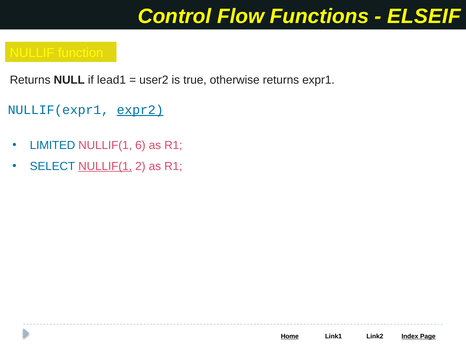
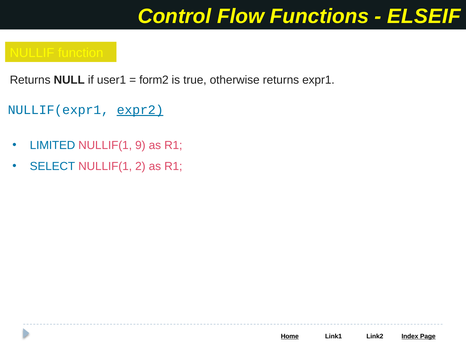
lead1: lead1 -> user1 (112, 80)
user2: user2 -> form2 (154, 80)
6: 6 -> 9 (140, 145)
NULLIF(1 underline: present -> none (105, 166)
